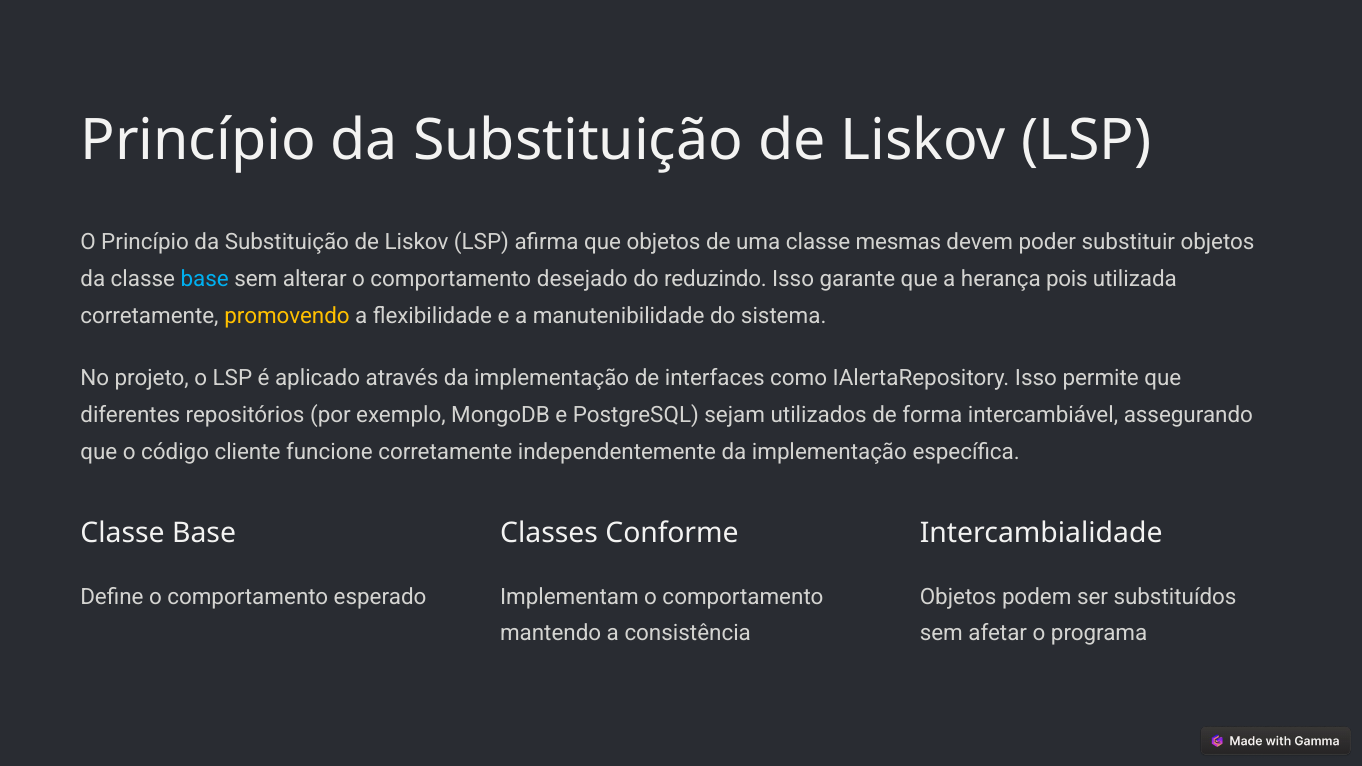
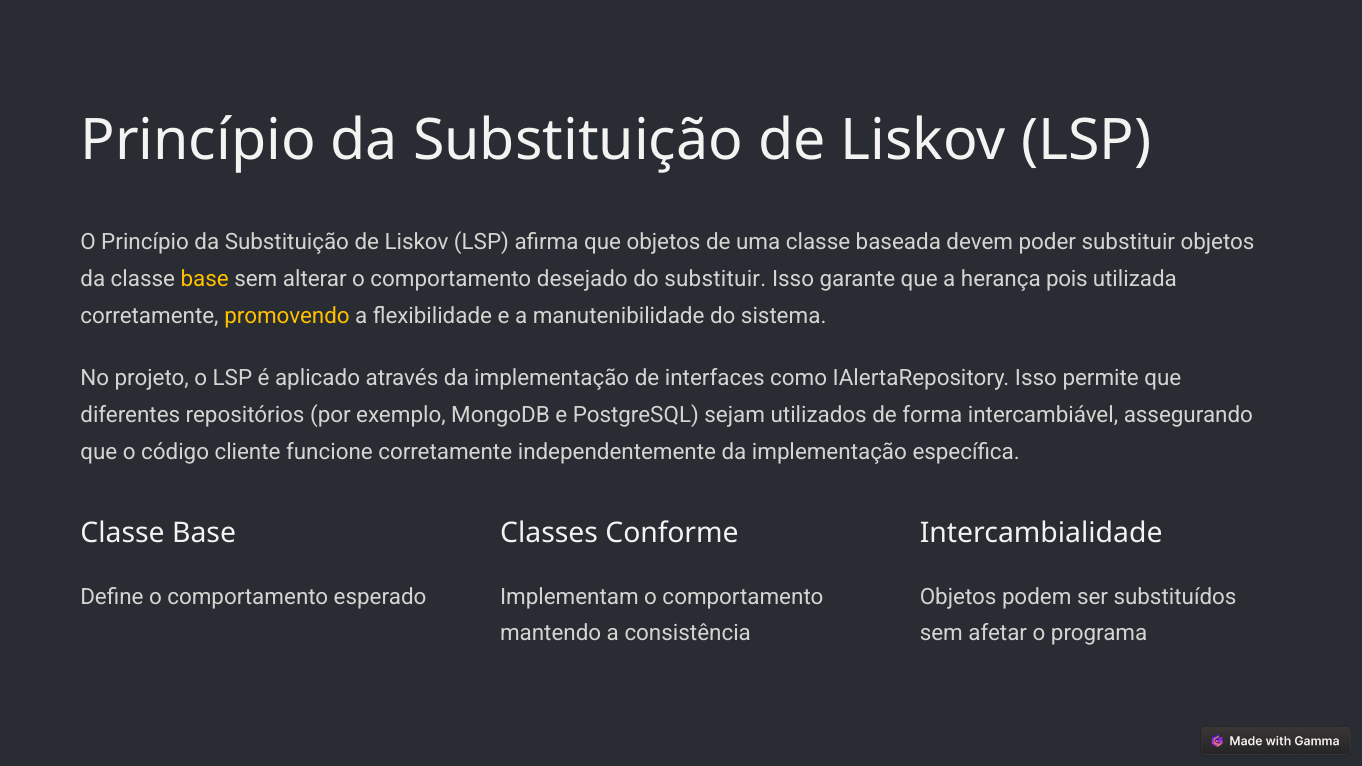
mesmas: mesmas -> baseada (898, 242)
base colour: light blue -> yellow (205, 279)
do reduzindo: reduzindo -> substituir (715, 279)
